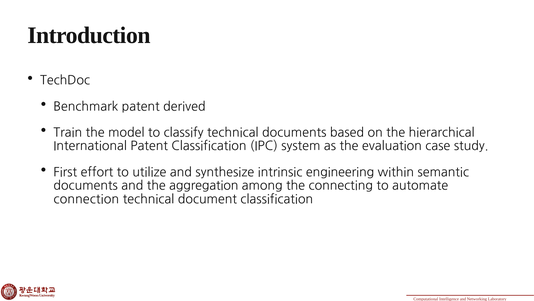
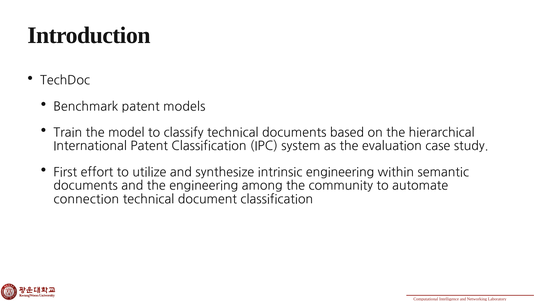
derived: derived -> models (184, 106)
the aggregation: aggregation -> engineering (204, 185)
connecting: connecting -> community (341, 185)
